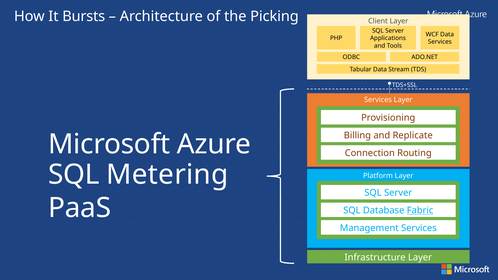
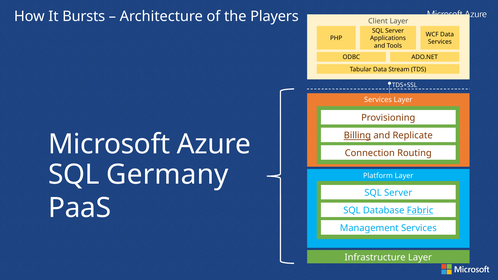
Picking: Picking -> Players (274, 16)
Billing underline: none -> present (357, 136)
Metering: Metering -> Germany (167, 175)
